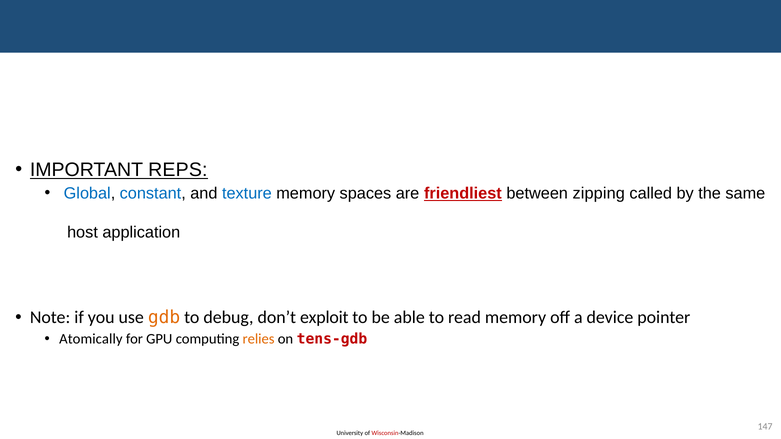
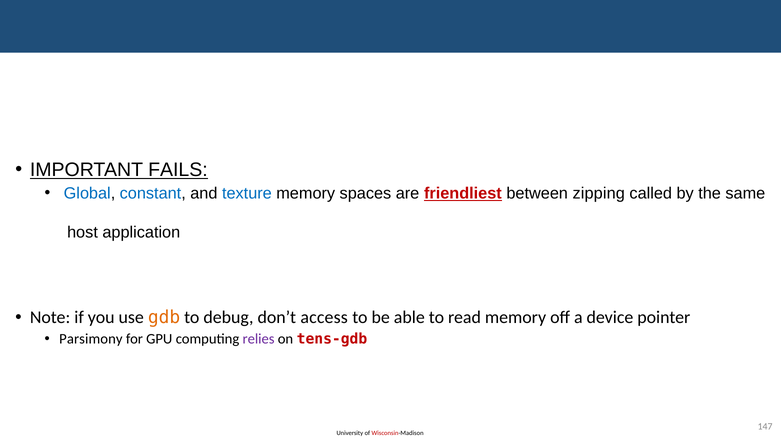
REPS: REPS -> FAILS (178, 170)
exploit: exploit -> access (324, 318)
Atomically: Atomically -> Parsimony (91, 339)
relies colour: orange -> purple (259, 339)
